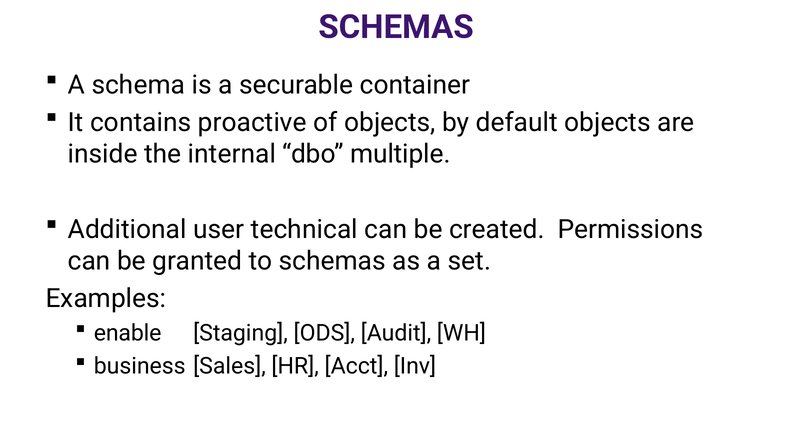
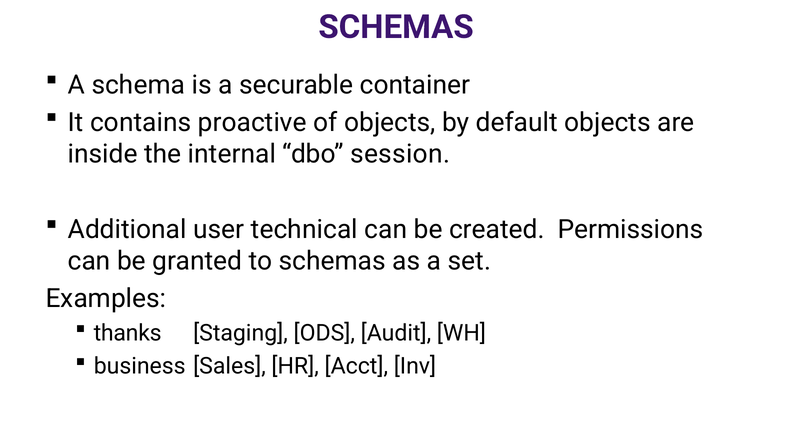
multiple: multiple -> session (400, 154)
enable: enable -> thanks (128, 334)
